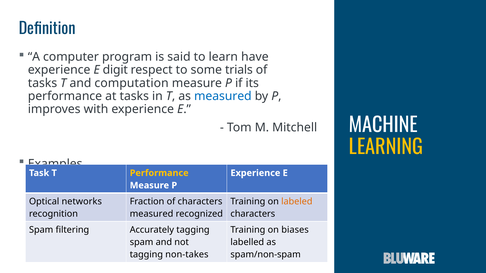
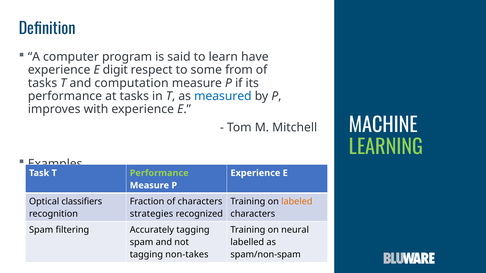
trials: trials -> from (239, 70)
LEARNING colour: yellow -> light green (386, 148)
Performance colour: yellow -> light green (159, 173)
networks: networks -> classifiers (82, 202)
measured: measured -> strategies (152, 214)
biases: biases -> neural (295, 230)
